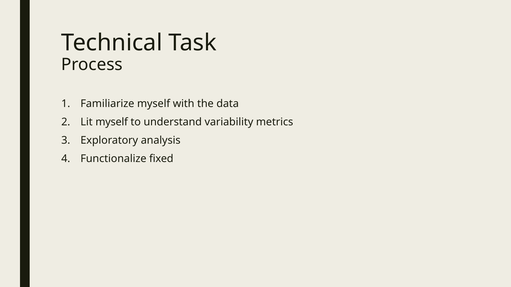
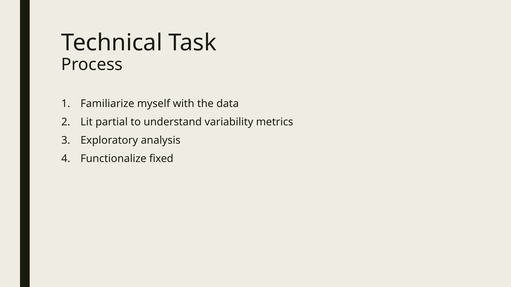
Lit myself: myself -> partial (112, 122)
